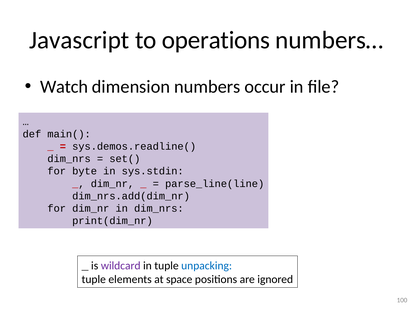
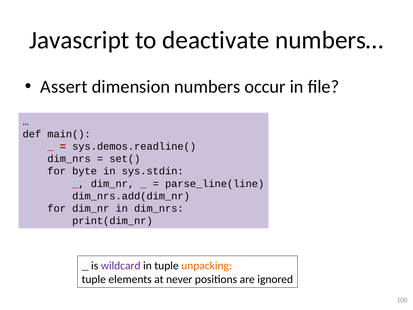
operations: operations -> deactivate (216, 40)
Watch: Watch -> Assert (64, 87)
unpacking colour: blue -> orange (207, 265)
space: space -> never (179, 279)
